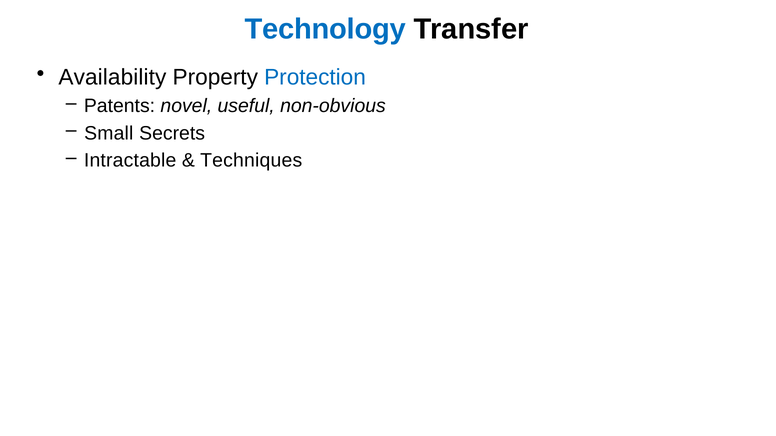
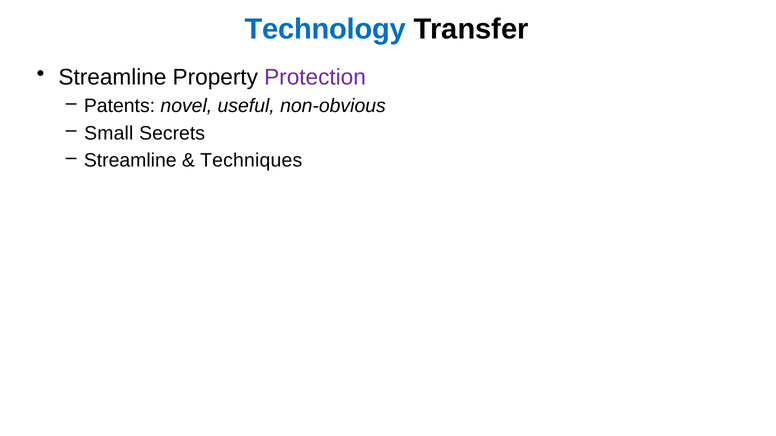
Availability: Availability -> Streamline (112, 77)
Protection colour: blue -> purple (315, 77)
Intractable: Intractable -> Streamline (130, 160)
